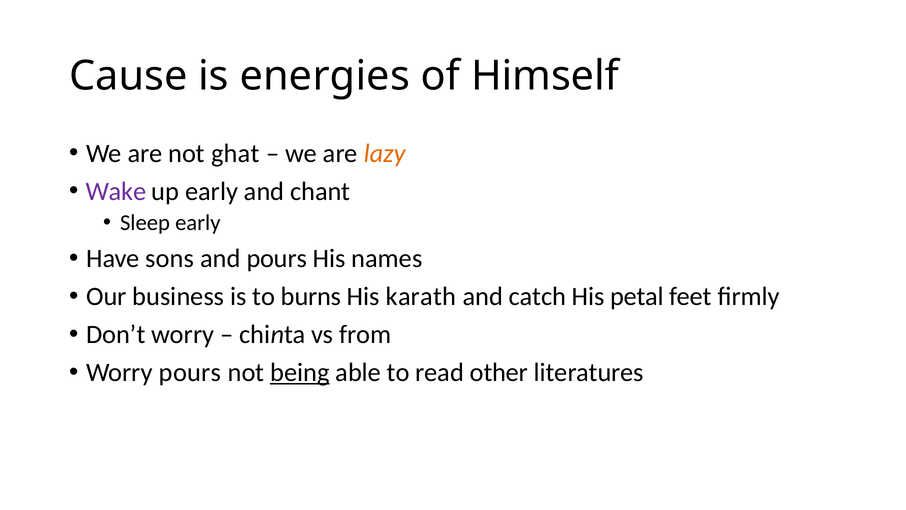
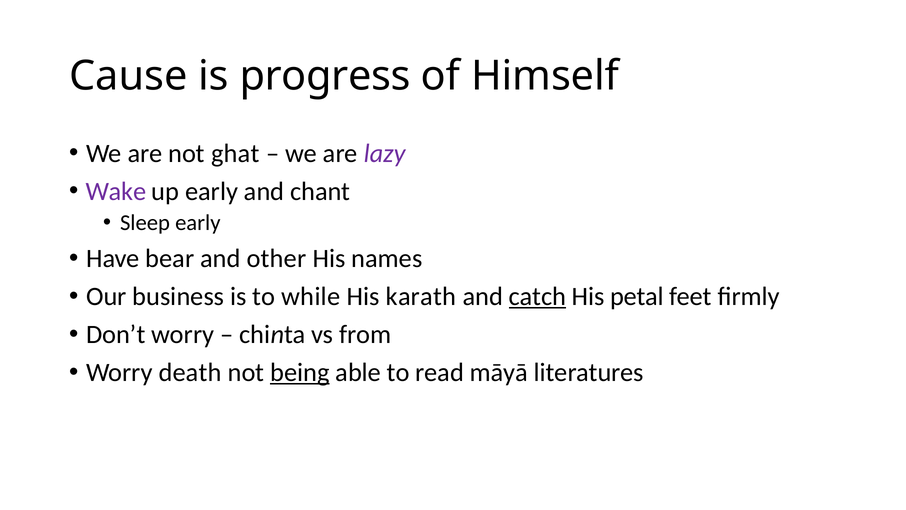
energies: energies -> progress (325, 76)
lazy colour: orange -> purple (385, 153)
sons: sons -> bear (170, 258)
and pours: pours -> other (276, 258)
burns: burns -> while (311, 296)
catch underline: none -> present (537, 296)
Worry pours: pours -> death (190, 372)
other: other -> māyā (499, 372)
